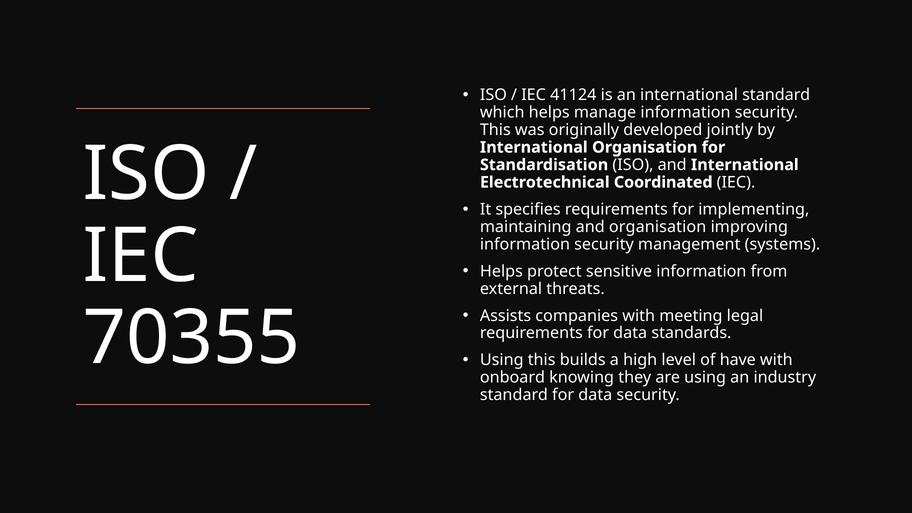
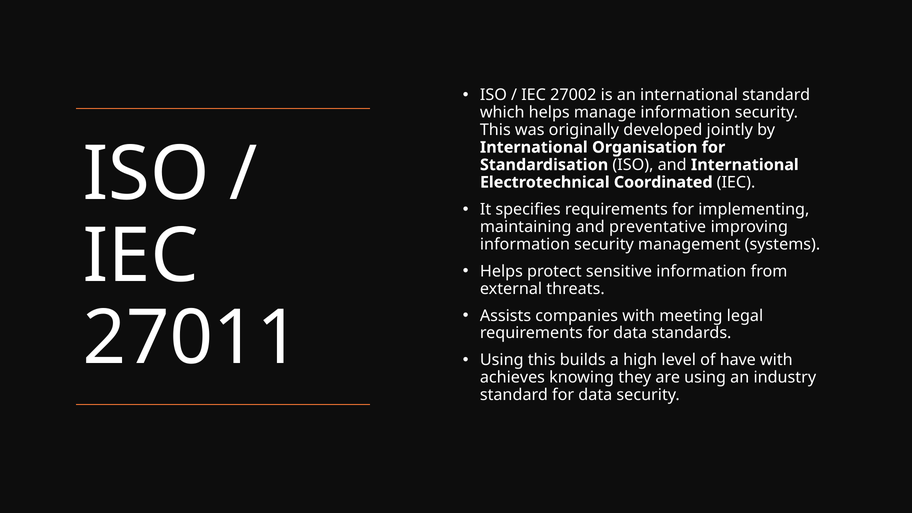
41124: 41124 -> 27002 (573, 95)
and organisation: organisation -> preventative (658, 227)
70355: 70355 -> 27011 (191, 338)
onboard: onboard -> achieves (512, 378)
